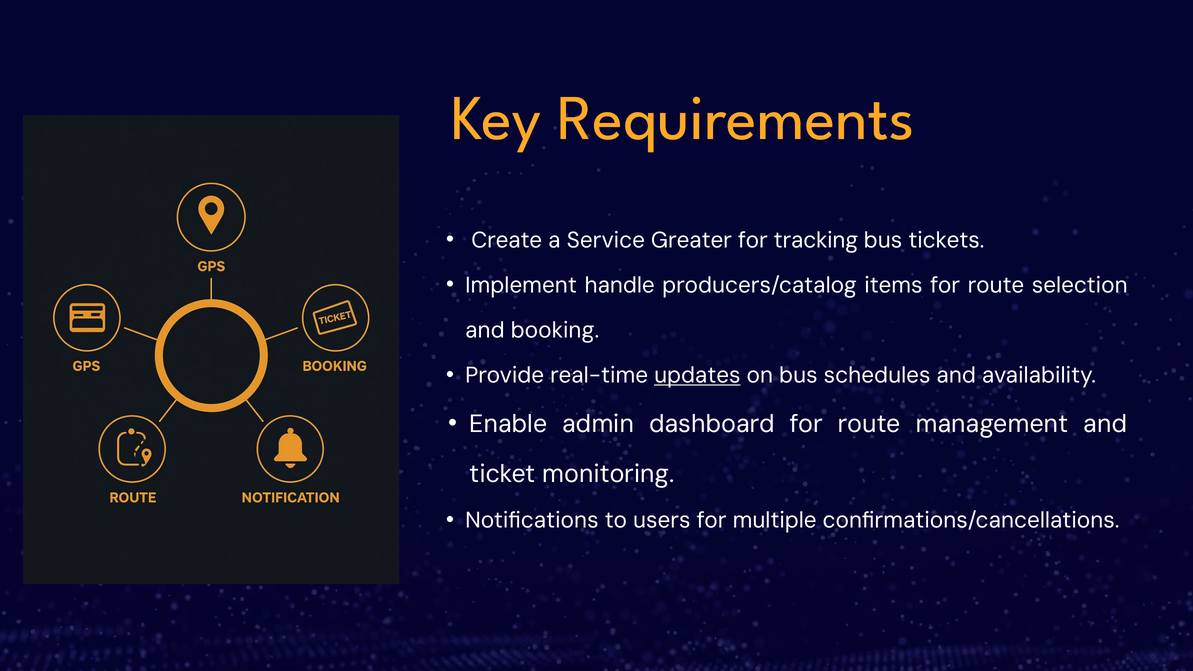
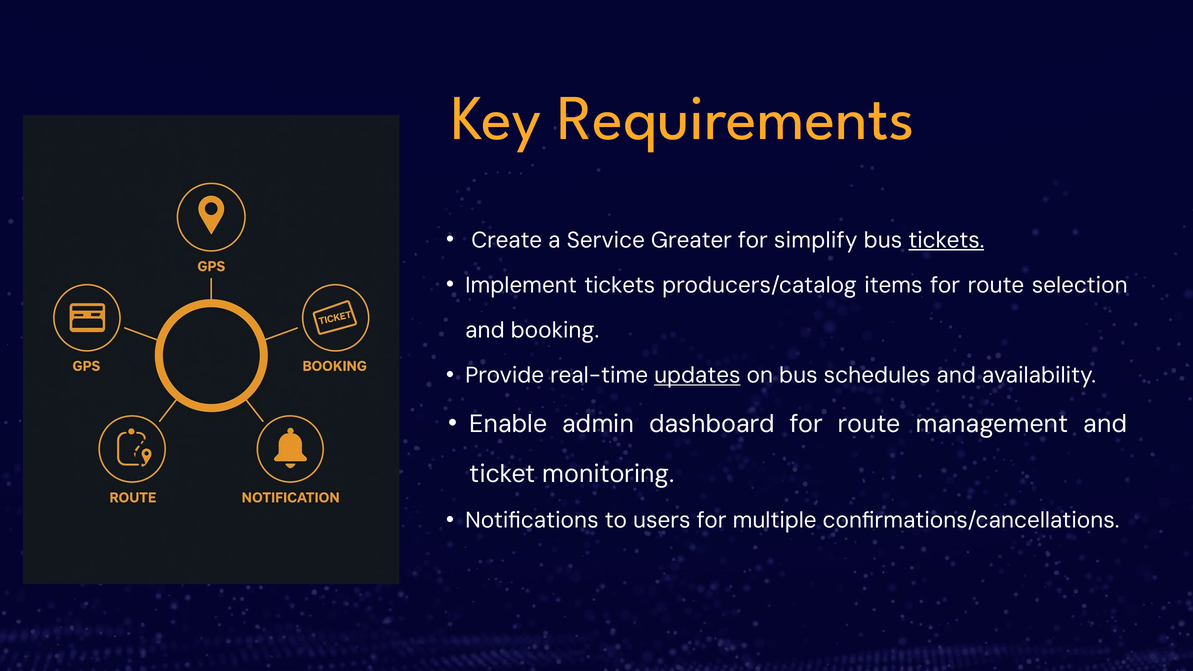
tracking: tracking -> simplify (816, 240)
tickets underline: none -> present (946, 240)
Implement handle: handle -> tickets (620, 285)
